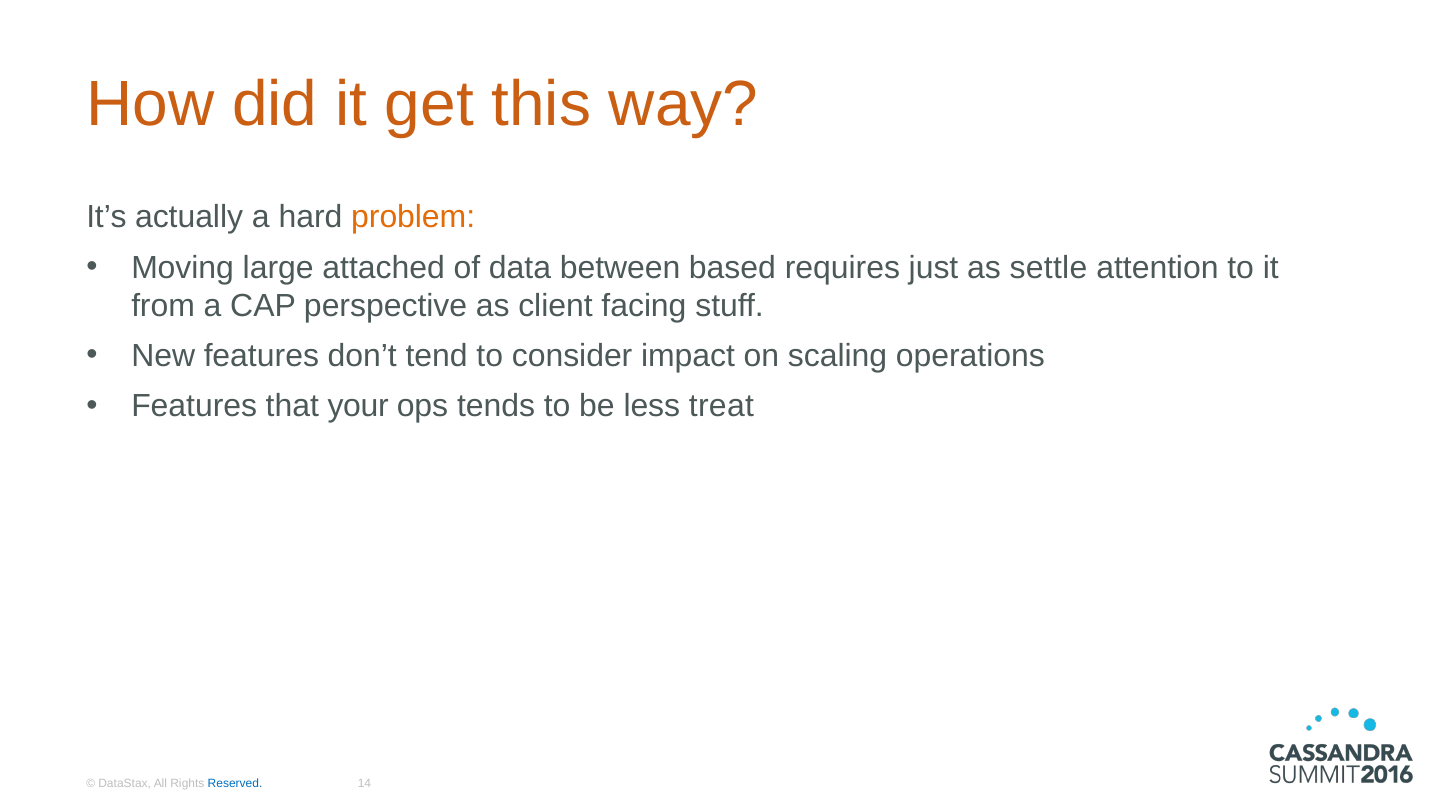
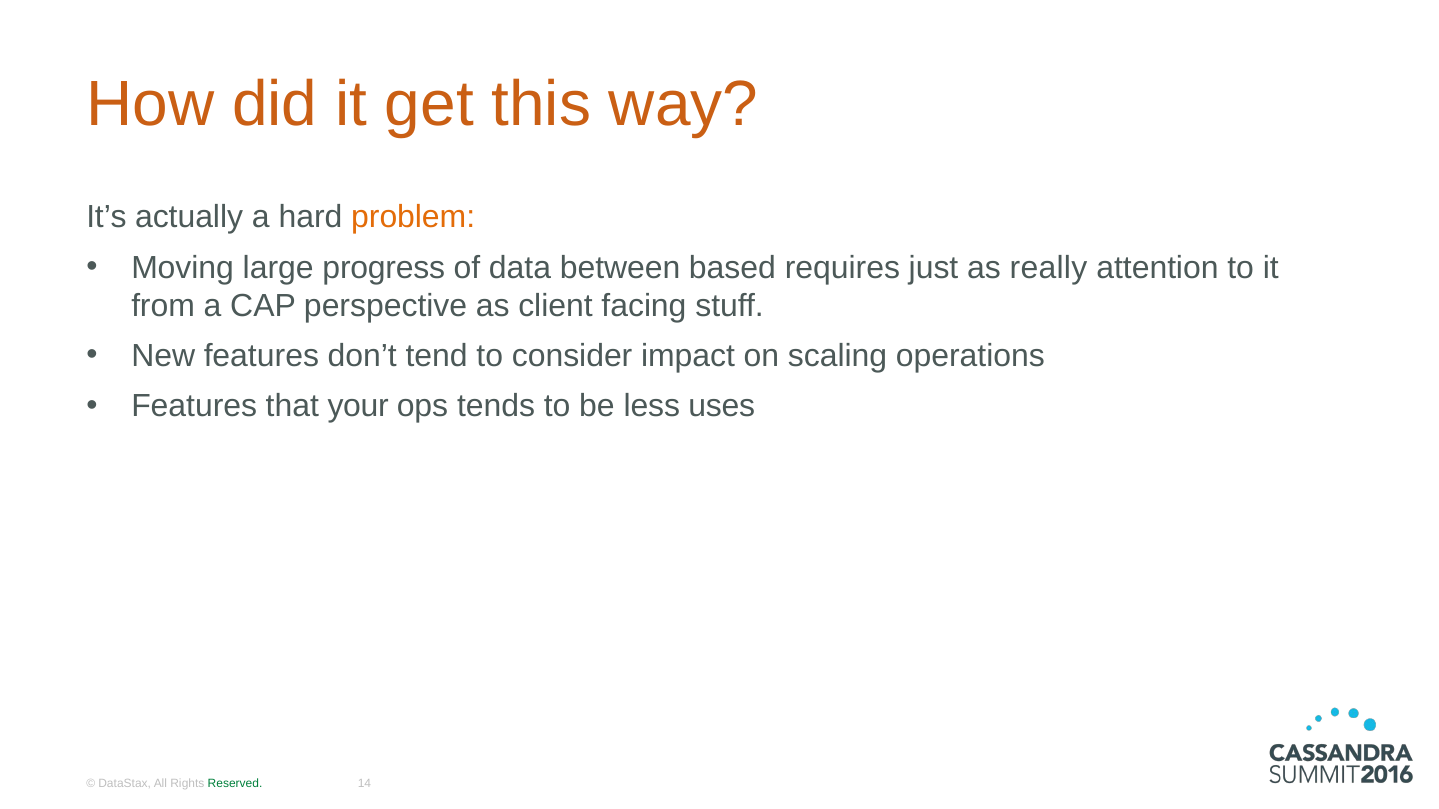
attached: attached -> progress (384, 268)
settle: settle -> really (1049, 268)
treat: treat -> uses (722, 407)
Reserved colour: blue -> green (235, 784)
